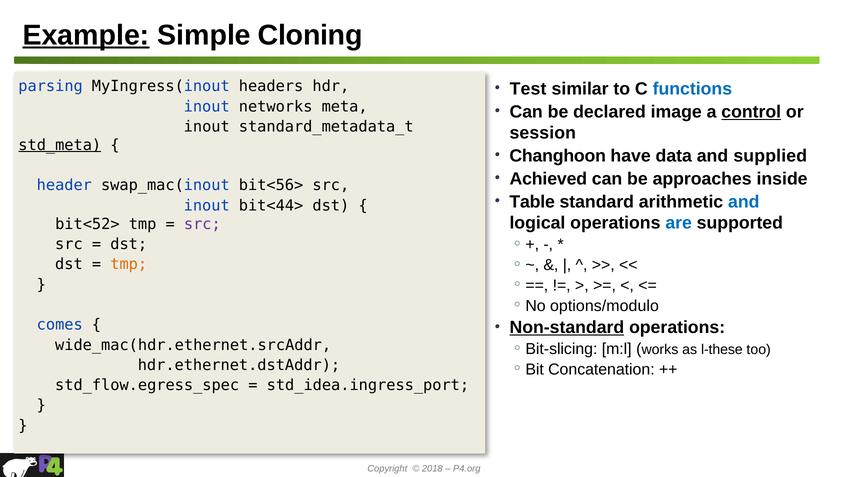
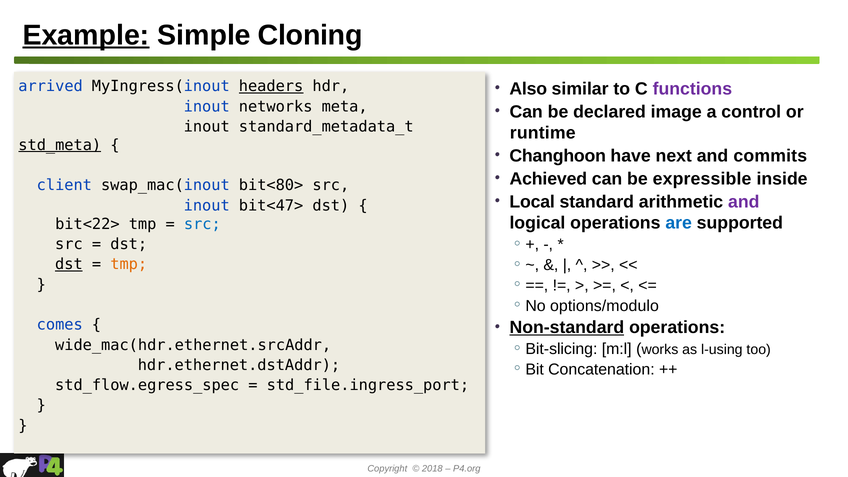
parsing: parsing -> arrived (51, 86)
headers underline: none -> present (271, 86)
Test: Test -> Also (528, 89)
functions colour: blue -> purple (692, 89)
control underline: present -> none (751, 112)
session: session -> runtime (543, 133)
data: data -> next (674, 156)
supplied: supplied -> commits (770, 156)
approaches: approaches -> expressible (702, 179)
header: header -> client (64, 185)
bit<56>: bit<56> -> bit<80> (271, 185)
Table: Table -> Local (532, 202)
and colour: blue -> purple (744, 202)
bit<44>: bit<44> -> bit<47> (271, 206)
bit<52>: bit<52> -> bit<22> (87, 224)
src colour: purple -> blue (202, 224)
dst underline: none -> present (69, 264)
l-these: l-these -> l-using (722, 350)
std_idea.ingress_port: std_idea.ingress_port -> std_file.ingress_port (368, 385)
